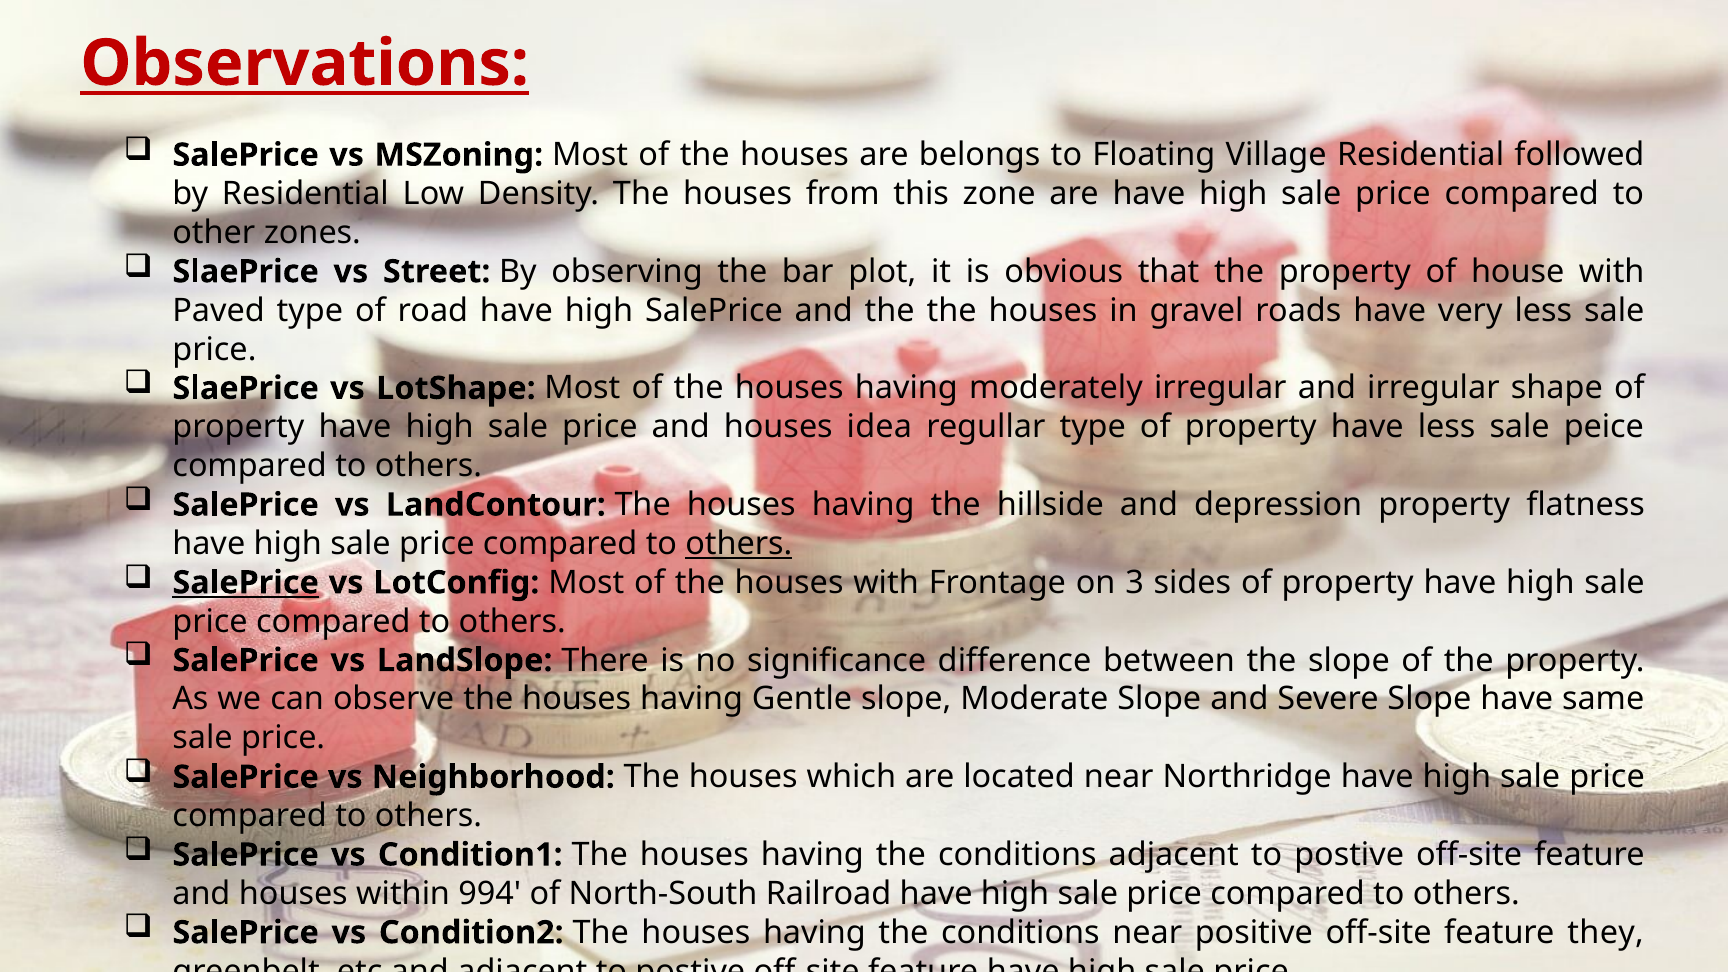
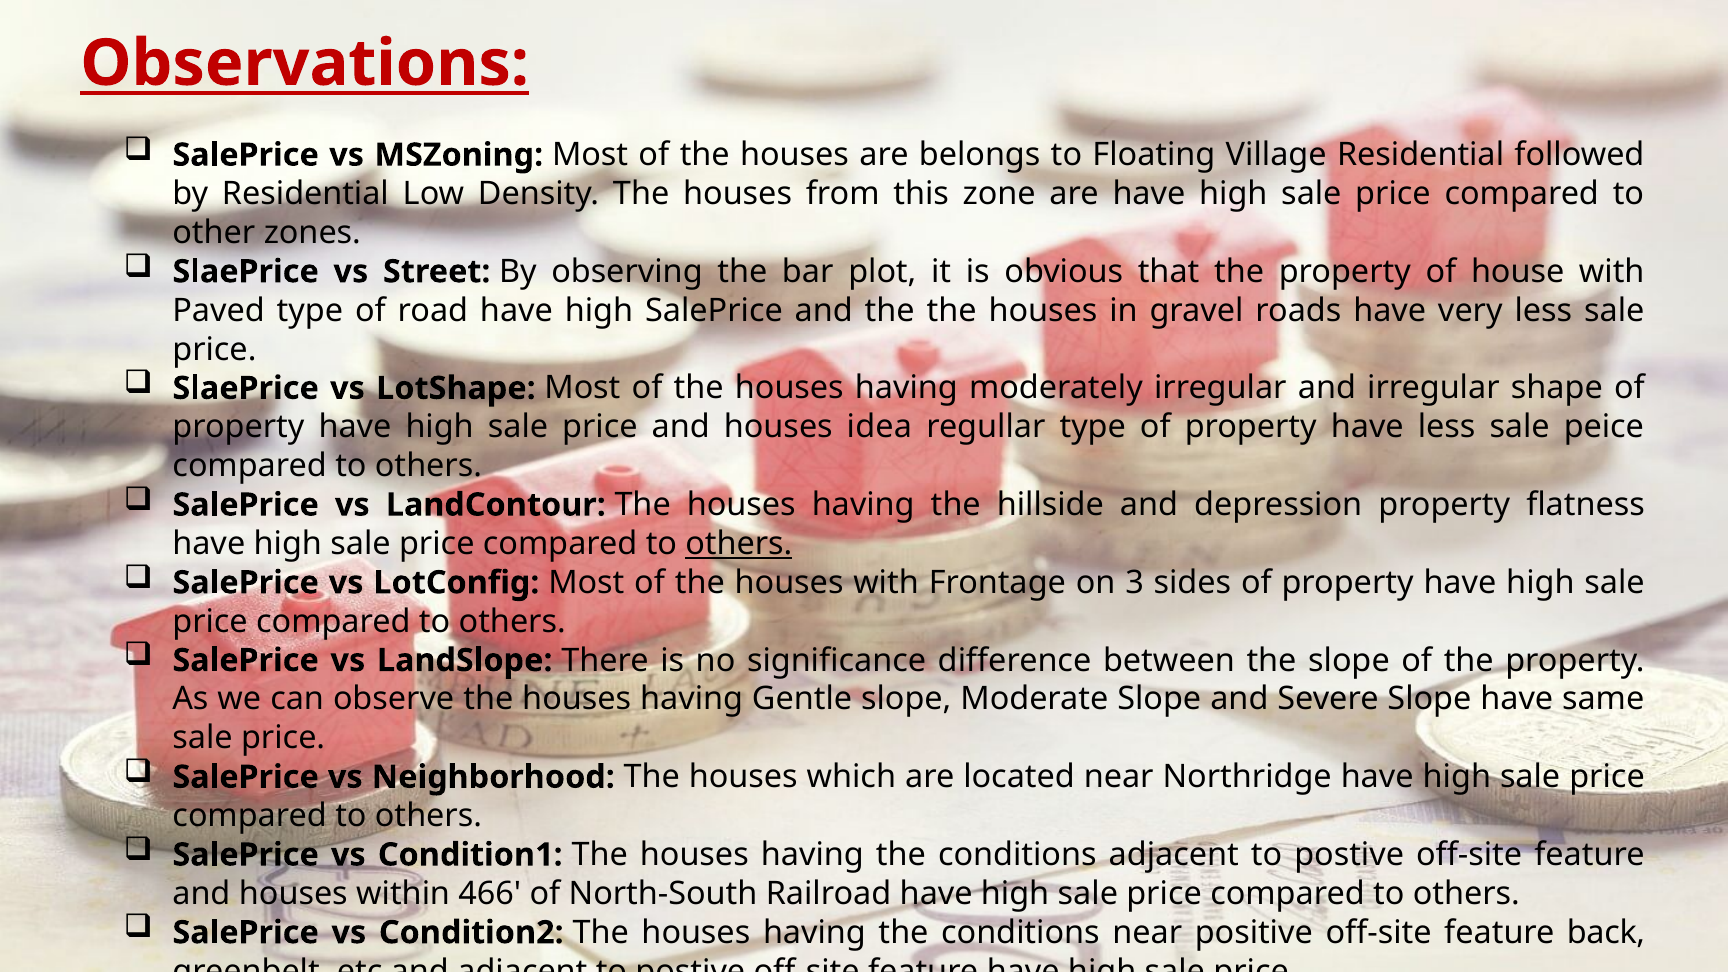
SalePrice underline: present -> none (246, 583)
994: 994 -> 466 (490, 894)
they: they -> back (1606, 933)
